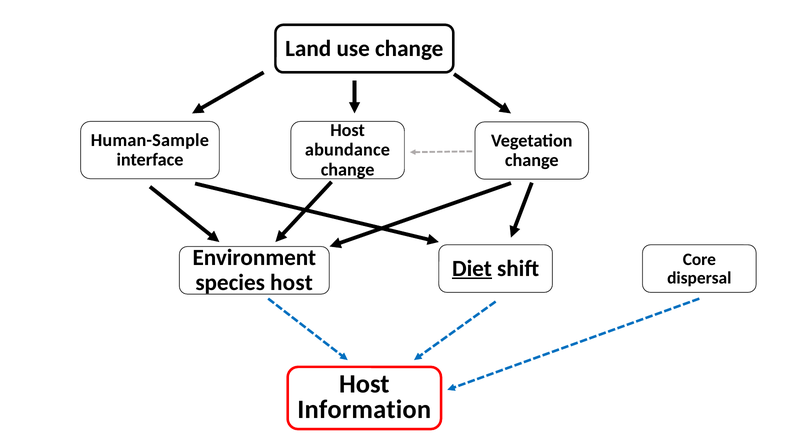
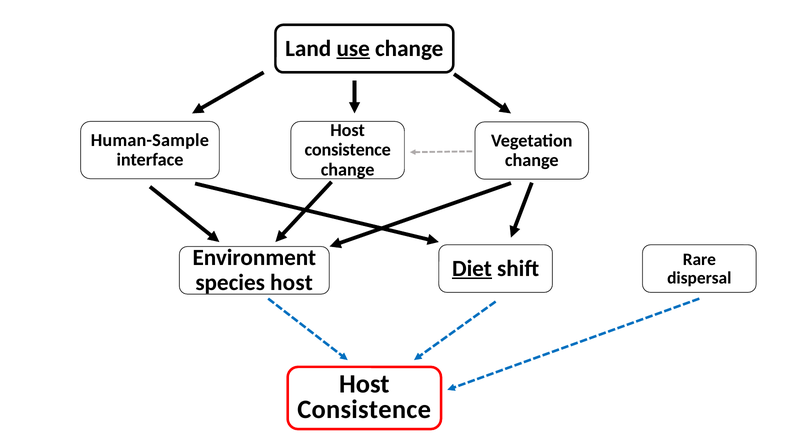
use underline: none -> present (353, 48)
abundance: abundance -> consistence (348, 150)
Core: Core -> Rare (699, 259)
Information: Information -> Consistence (364, 410)
